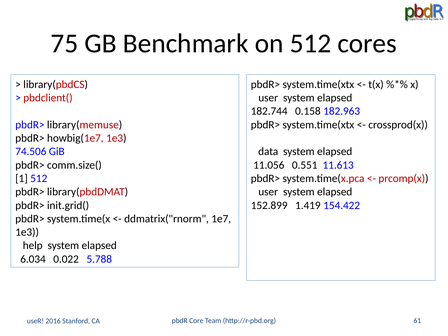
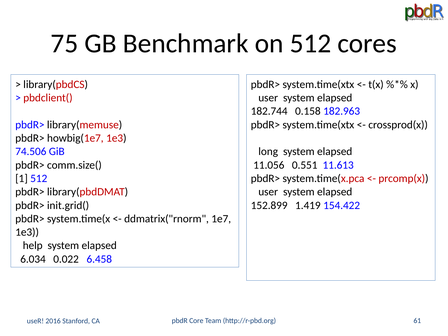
data: data -> long (268, 152)
5.788: 5.788 -> 6.458 (99, 259)
